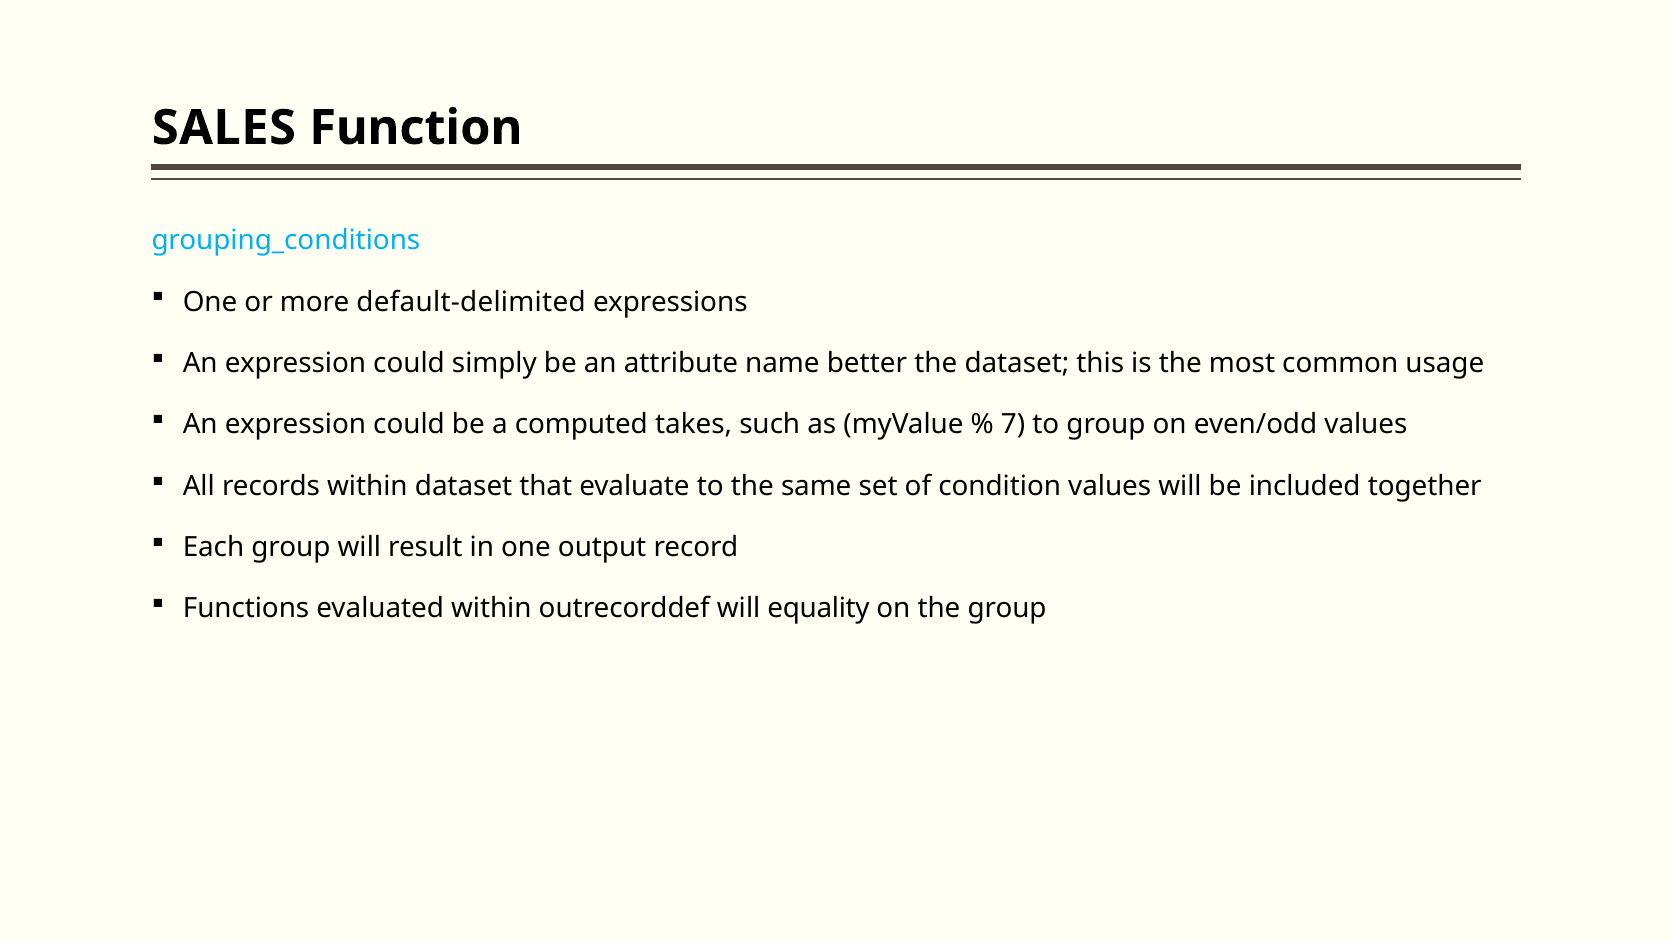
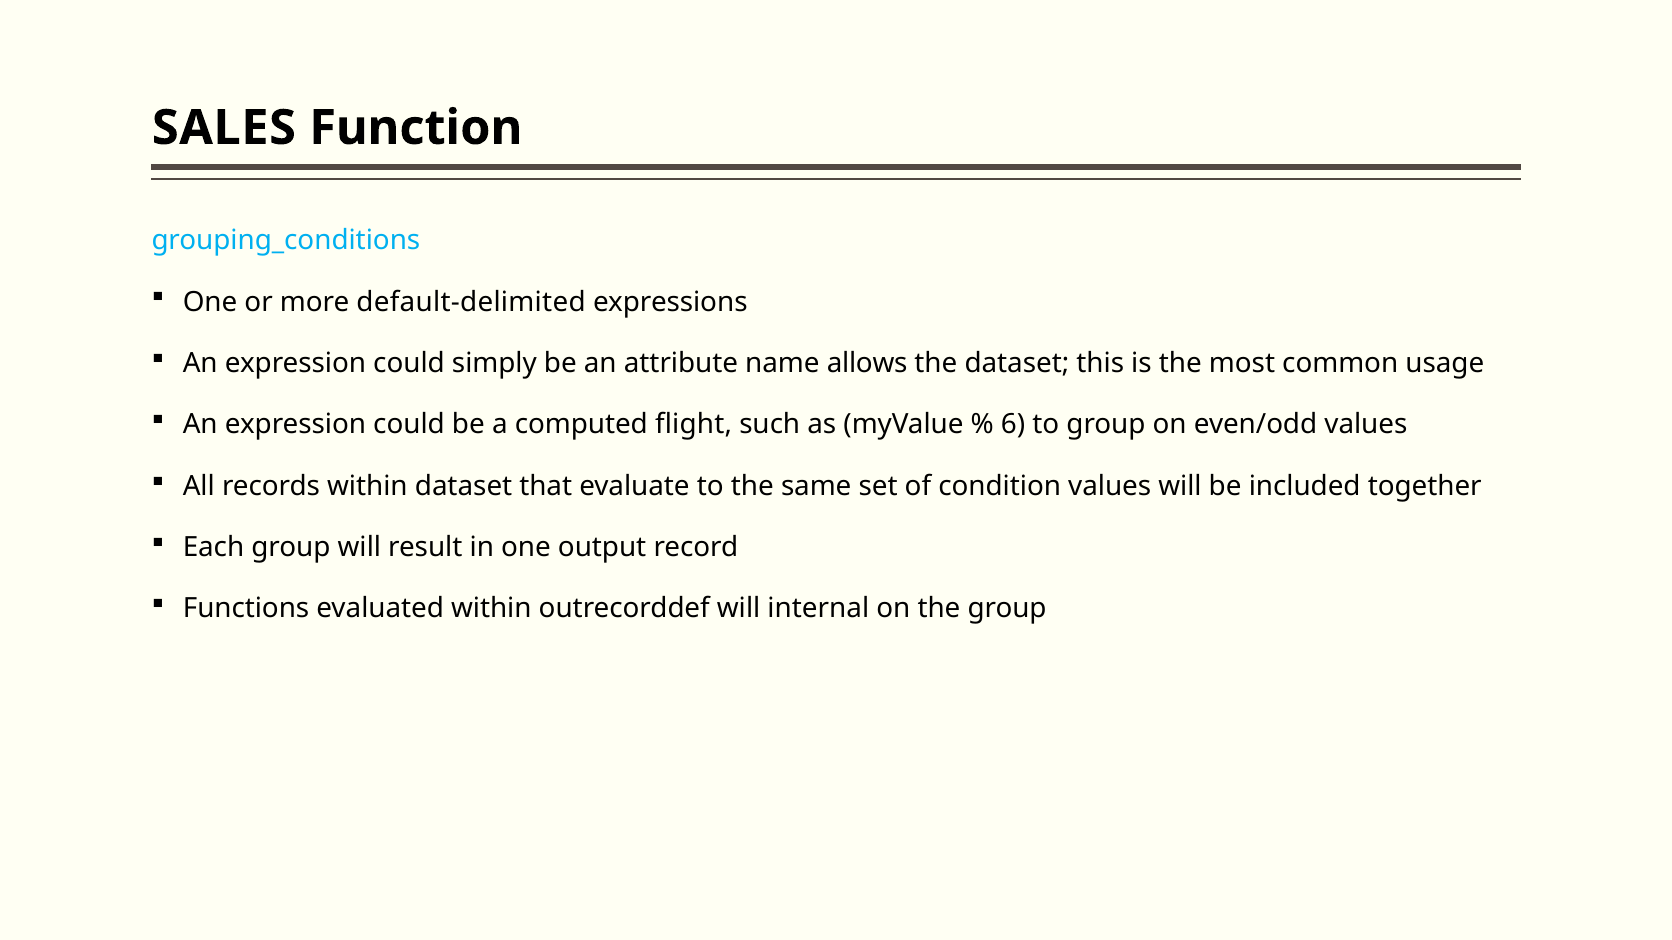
better: better -> allows (867, 363)
takes: takes -> flight (694, 425)
7: 7 -> 6 (1013, 425)
equality: equality -> internal (818, 609)
